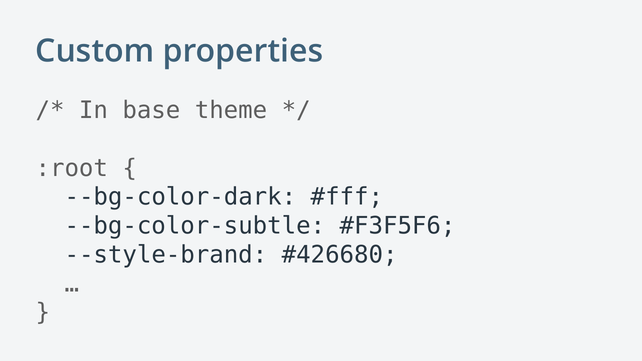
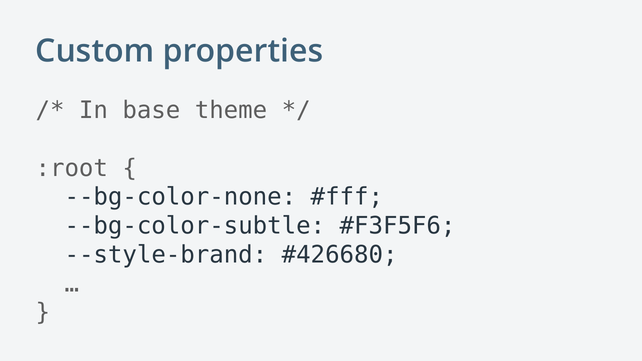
--bg-color-dark: --bg-color-dark -> --bg-color-none (180, 197)
